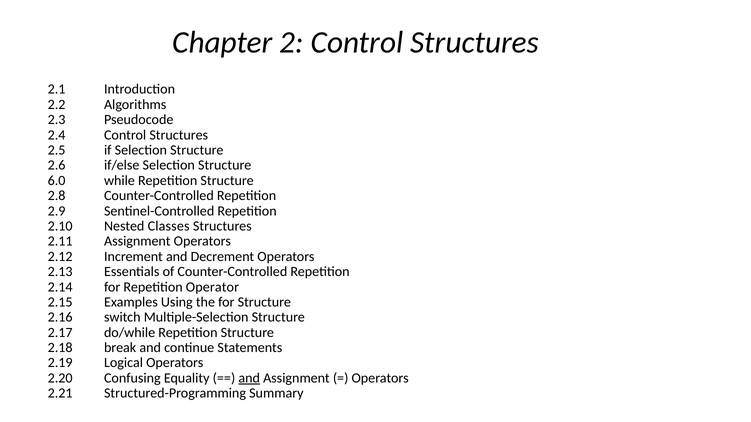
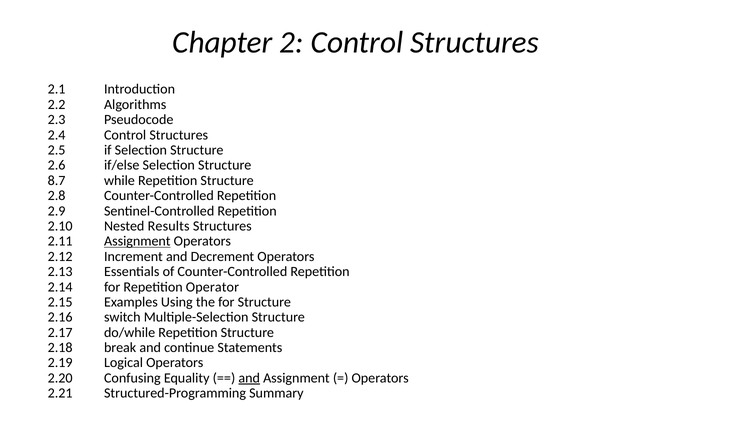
6.0: 6.0 -> 8.7 (57, 181)
Classes: Classes -> Results (169, 226)
Assignment underline: none -> present (137, 242)
